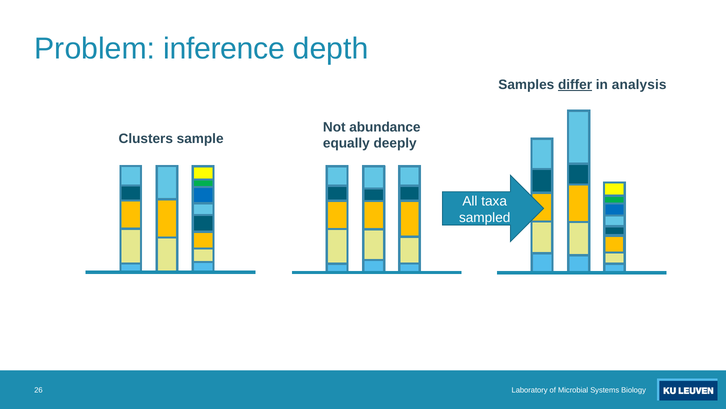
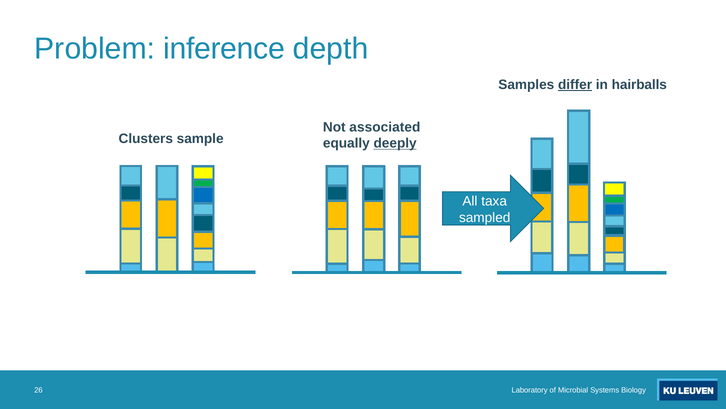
analysis: analysis -> hairballs (639, 85)
abundance: abundance -> associated (385, 127)
deeply underline: none -> present (395, 143)
